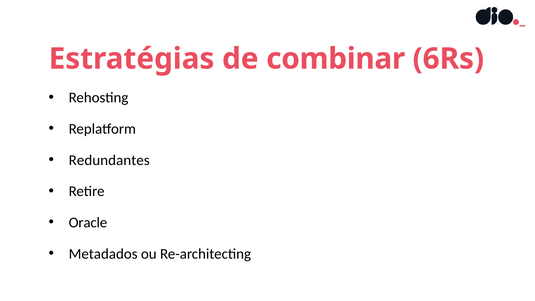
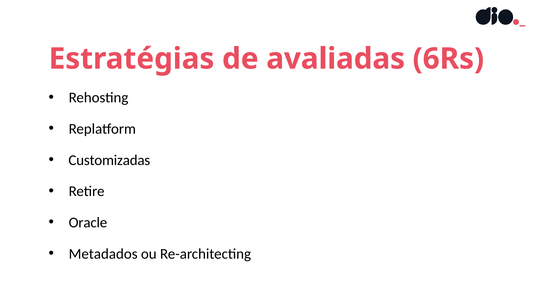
combinar: combinar -> avaliadas (336, 59)
Redundantes: Redundantes -> Customizadas (109, 160)
